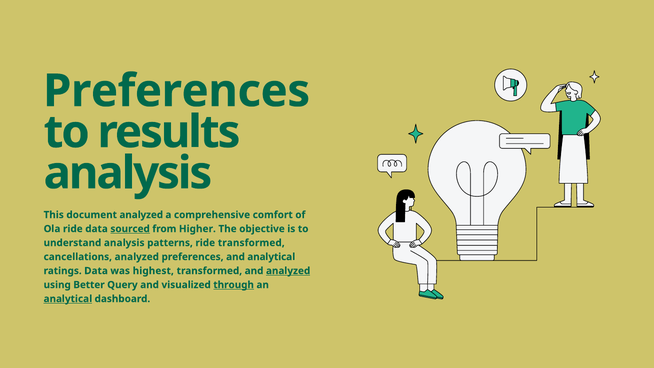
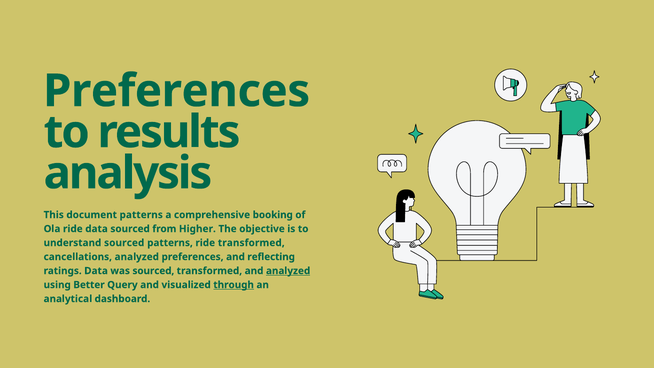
document analyzed: analyzed -> patterns (141, 215)
comfort: comfort -> booking (273, 215)
sourced underline: present -> none (130, 229)
understand analysis: analysis -> sourced (124, 243)
and analytical: analytical -> reflecting (271, 257)
was highest: highest -> sourced (153, 271)
analytical underline: present -> none (68, 299)
